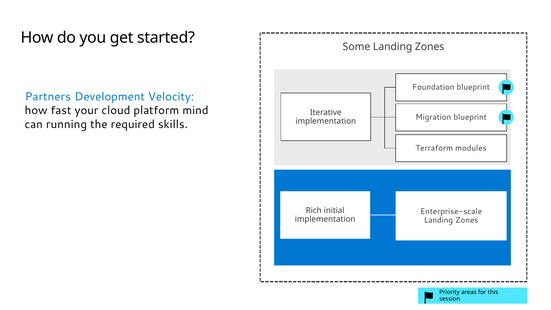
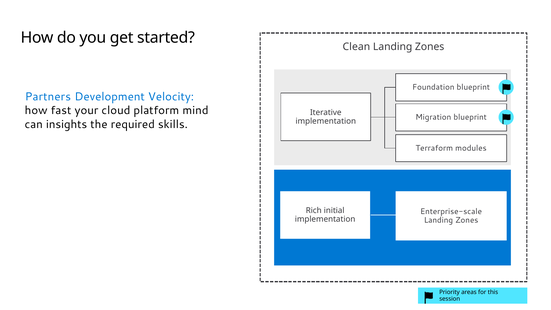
Some: Some -> Clean (356, 47)
running: running -> insights (67, 124)
